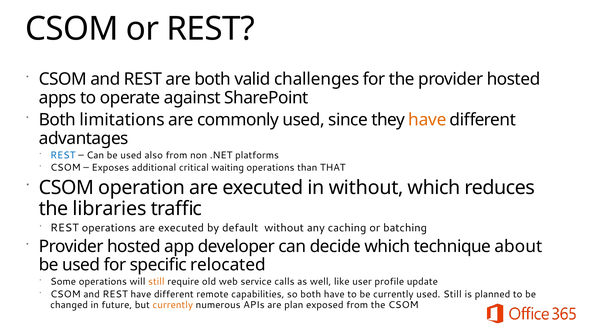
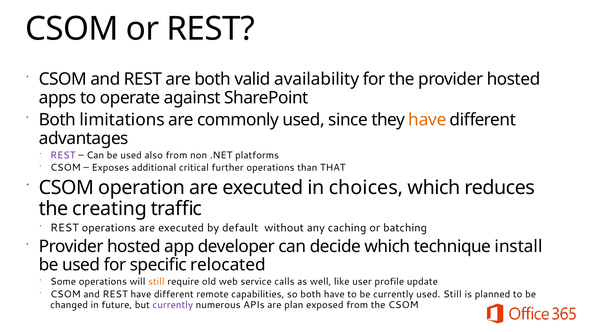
challenges: challenges -> availability (317, 79)
REST colour: blue -> purple (63, 155)
waiting: waiting -> further (228, 168)
in without: without -> choices (366, 188)
libraries: libraries -> creating (110, 209)
about: about -> install (519, 246)
currently colour: orange -> purple (173, 305)
